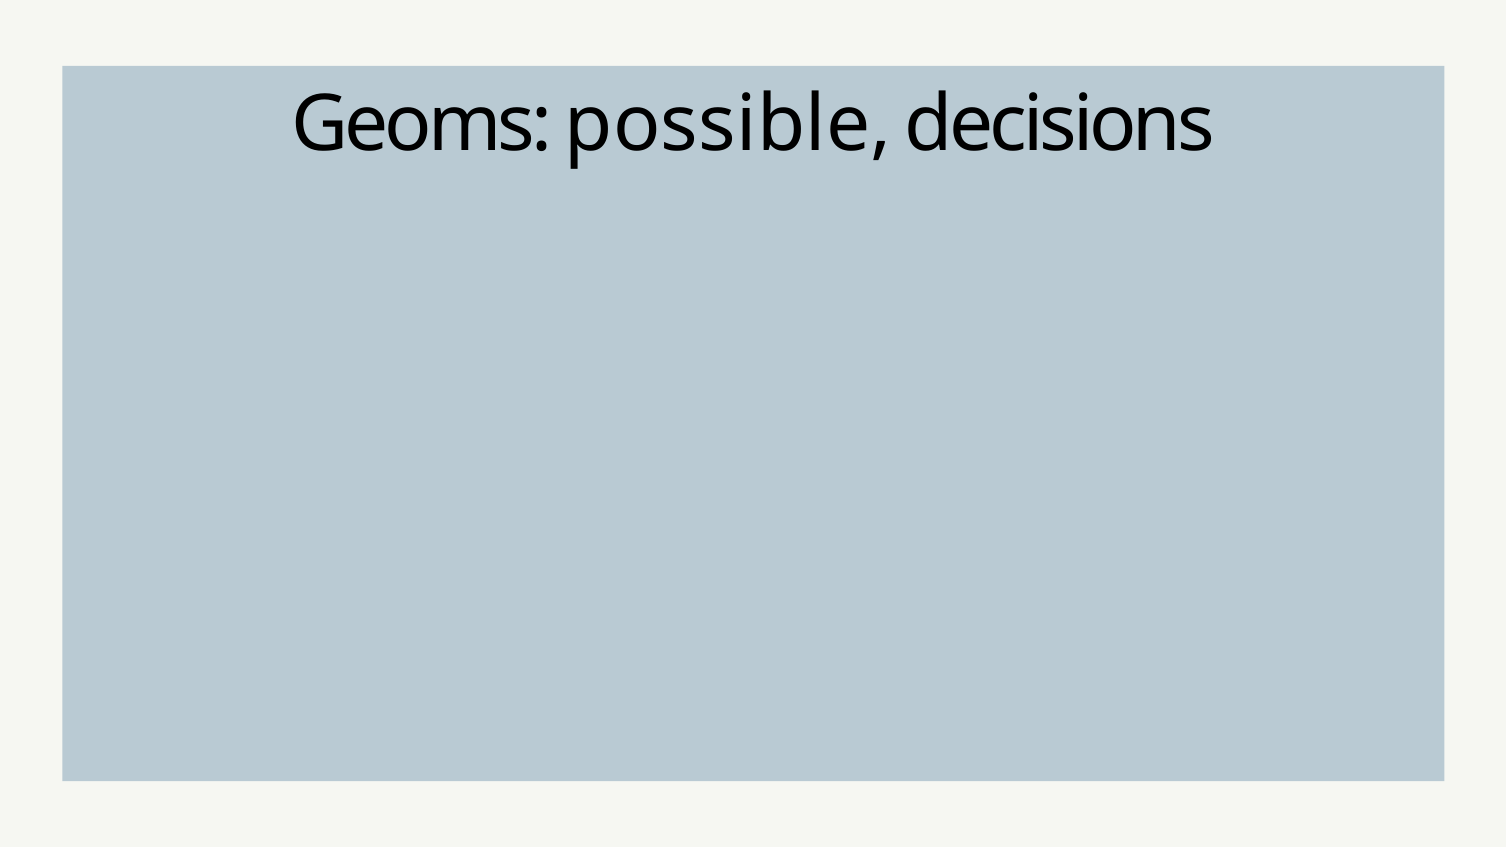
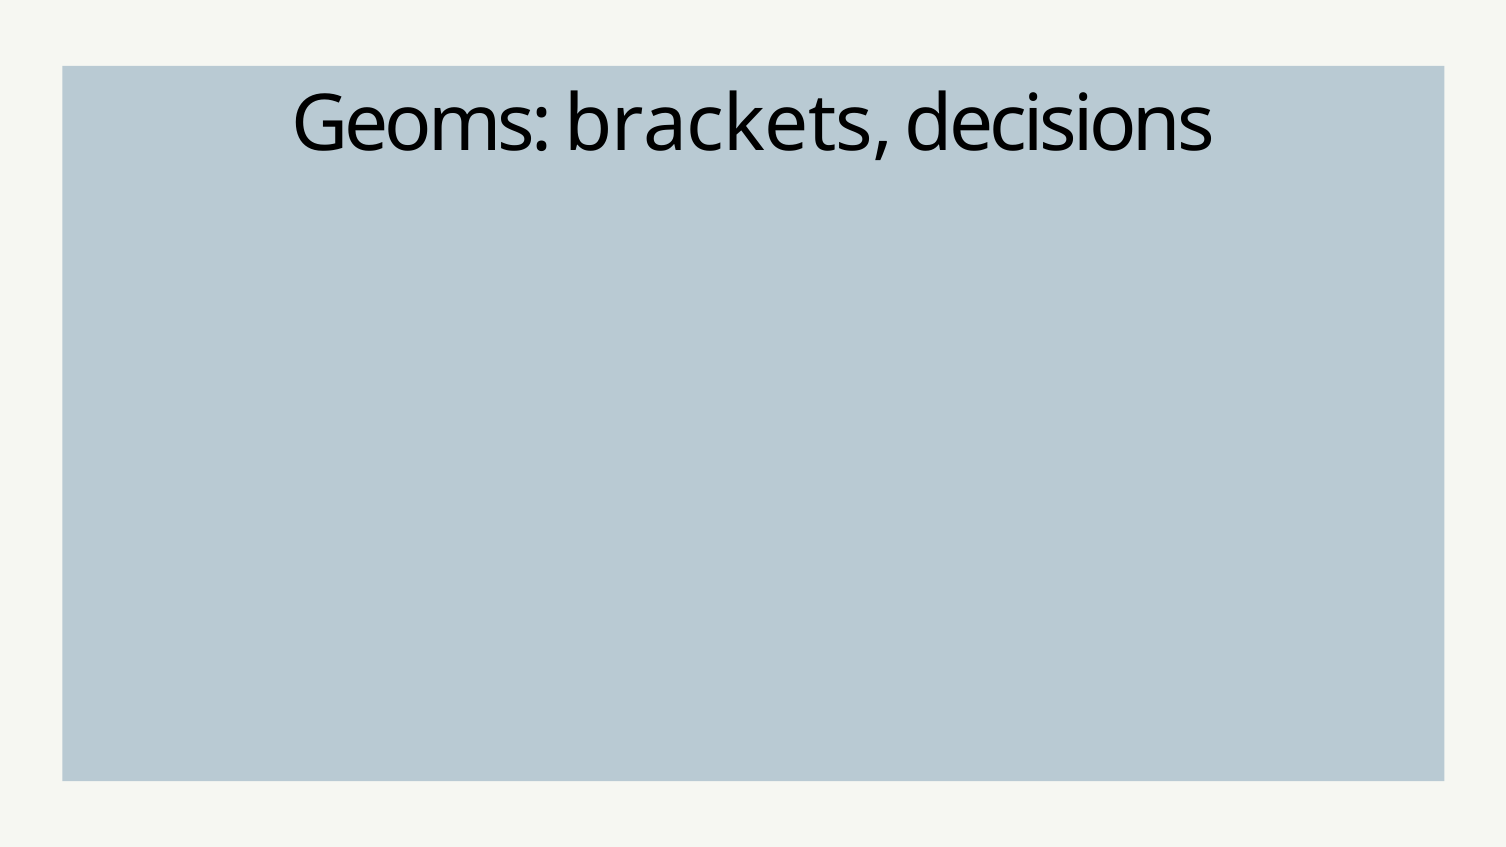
possible: possible -> brackets (729, 125)
